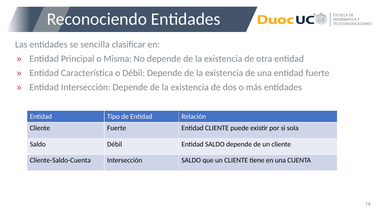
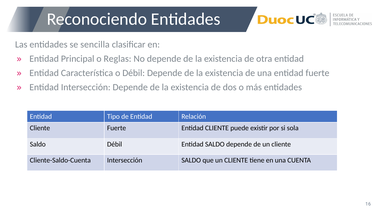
Misma: Misma -> Reglas (118, 59)
